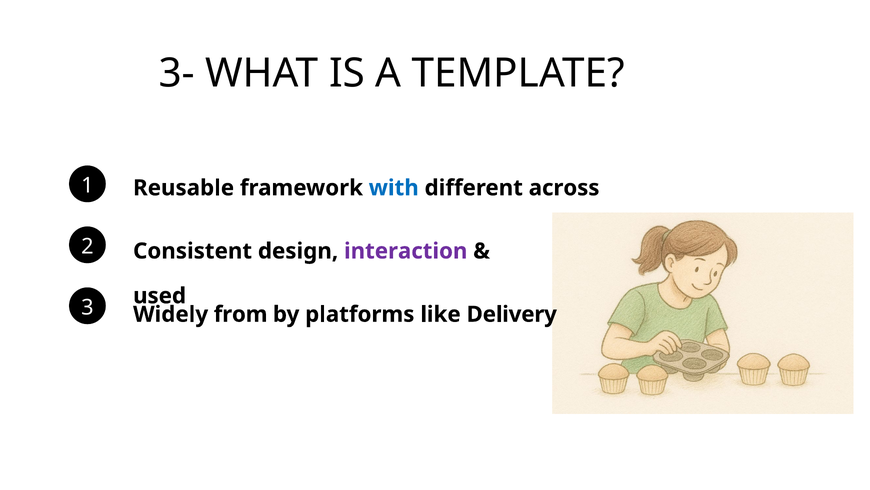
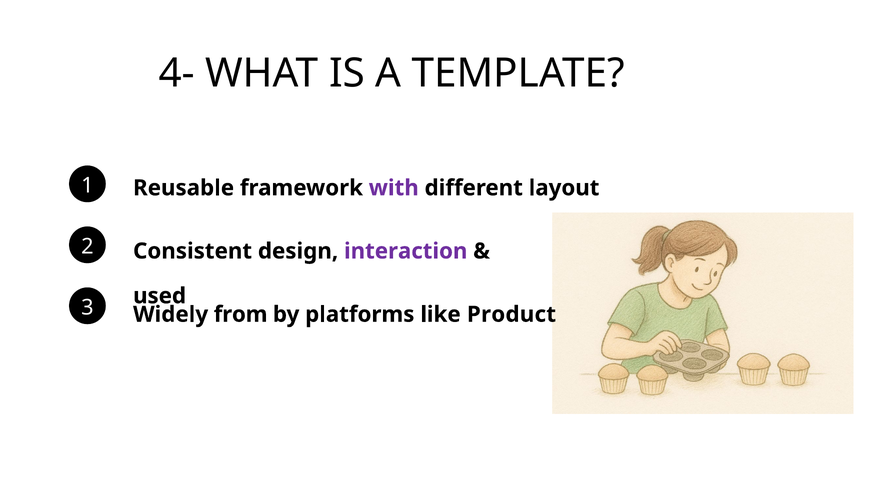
3-: 3- -> 4- (177, 73)
with colour: blue -> purple (394, 188)
across: across -> layout (564, 188)
Delivery: Delivery -> Product (511, 314)
